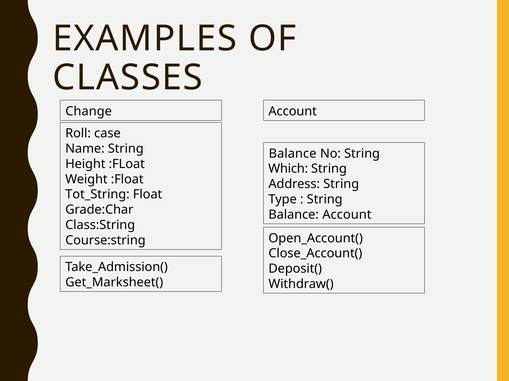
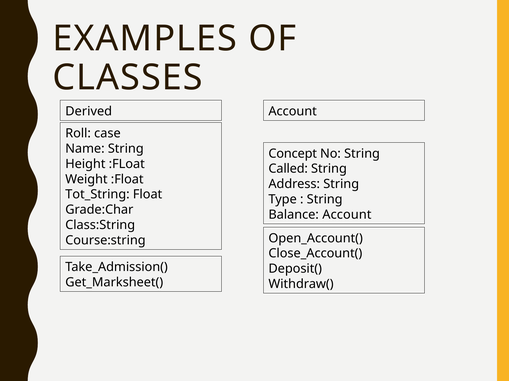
Change: Change -> Derived (89, 111)
Balance: Balance -> Concept (293, 154)
Which: Which -> Called (288, 169)
